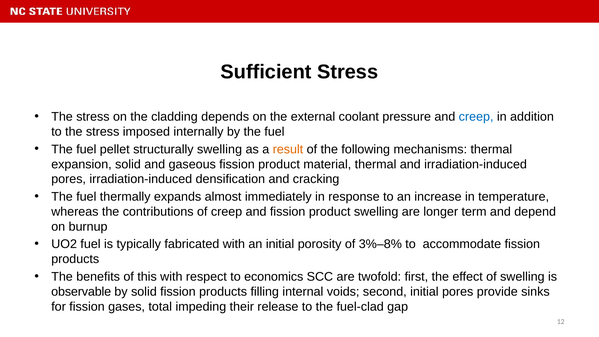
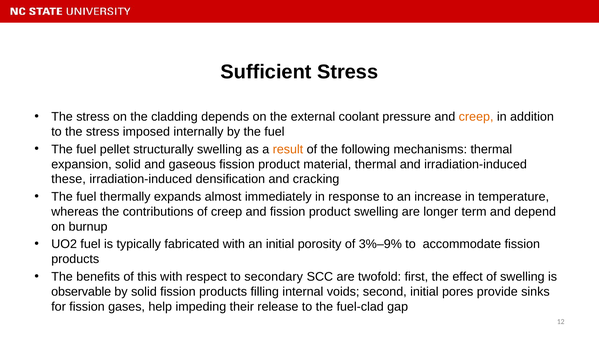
creep colour: blue -> orange (476, 117)
pores: pores -> these (69, 179)
3%–8%: 3%–8% -> 3%–9% (380, 244)
economics: economics -> secondary (274, 277)
total: total -> help (160, 306)
